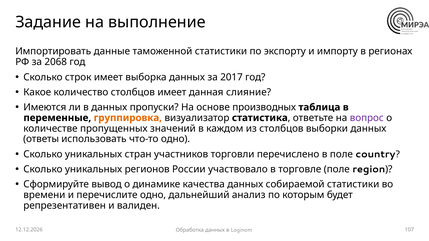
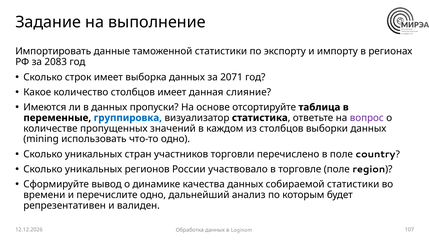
2068: 2068 -> 2083 (56, 62)
2017: 2017 -> 2071 (232, 77)
производных: производных -> отсортируйте (264, 107)
группировка colour: orange -> blue (128, 118)
ответы: ответы -> mining (41, 139)
